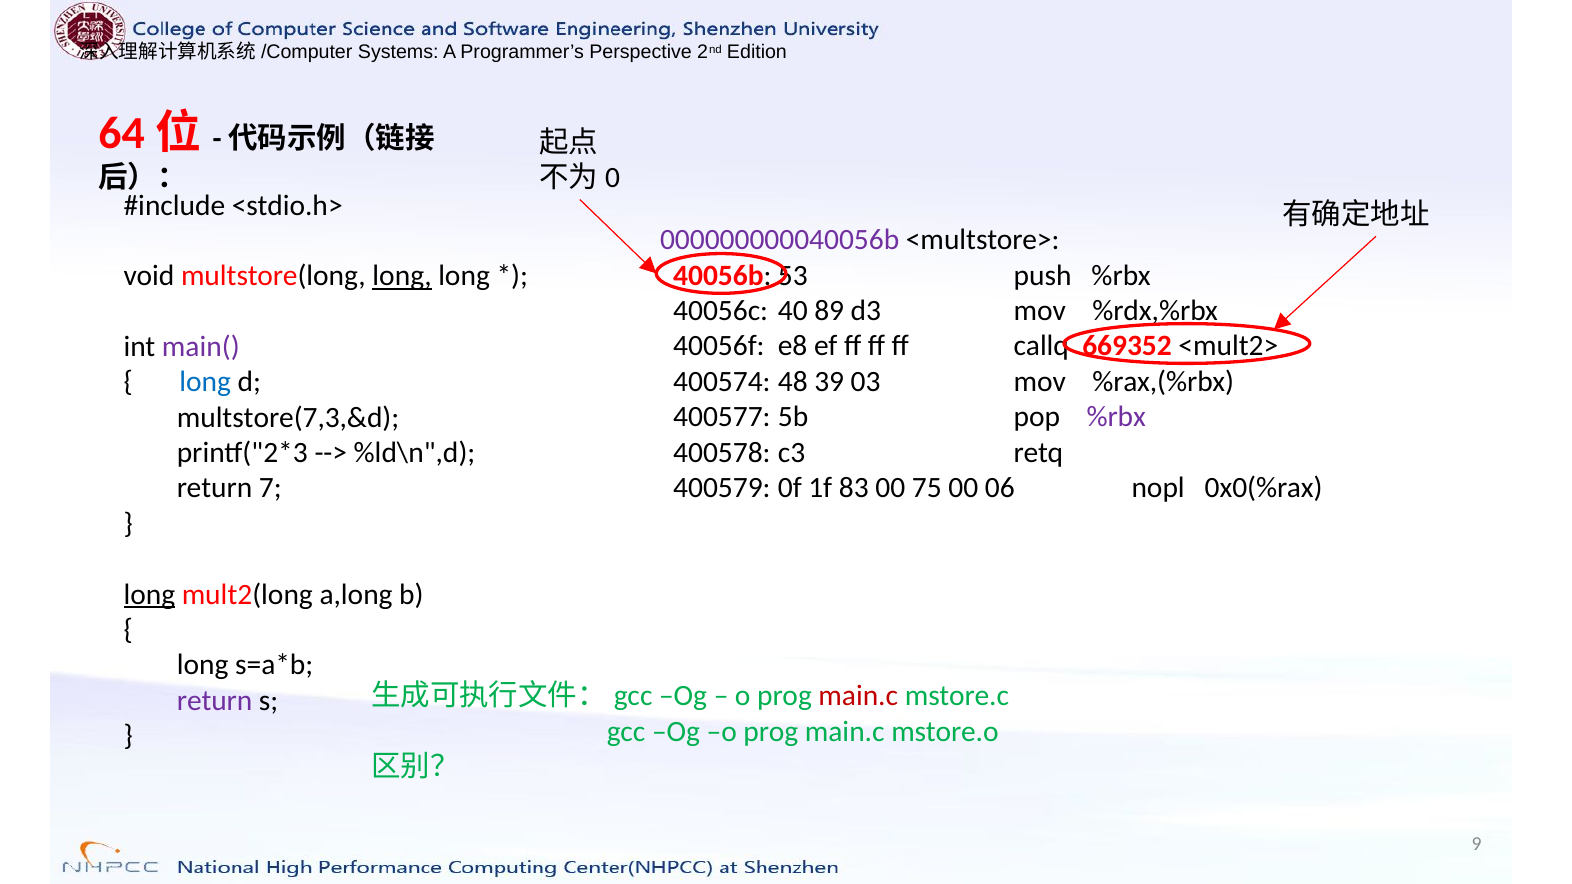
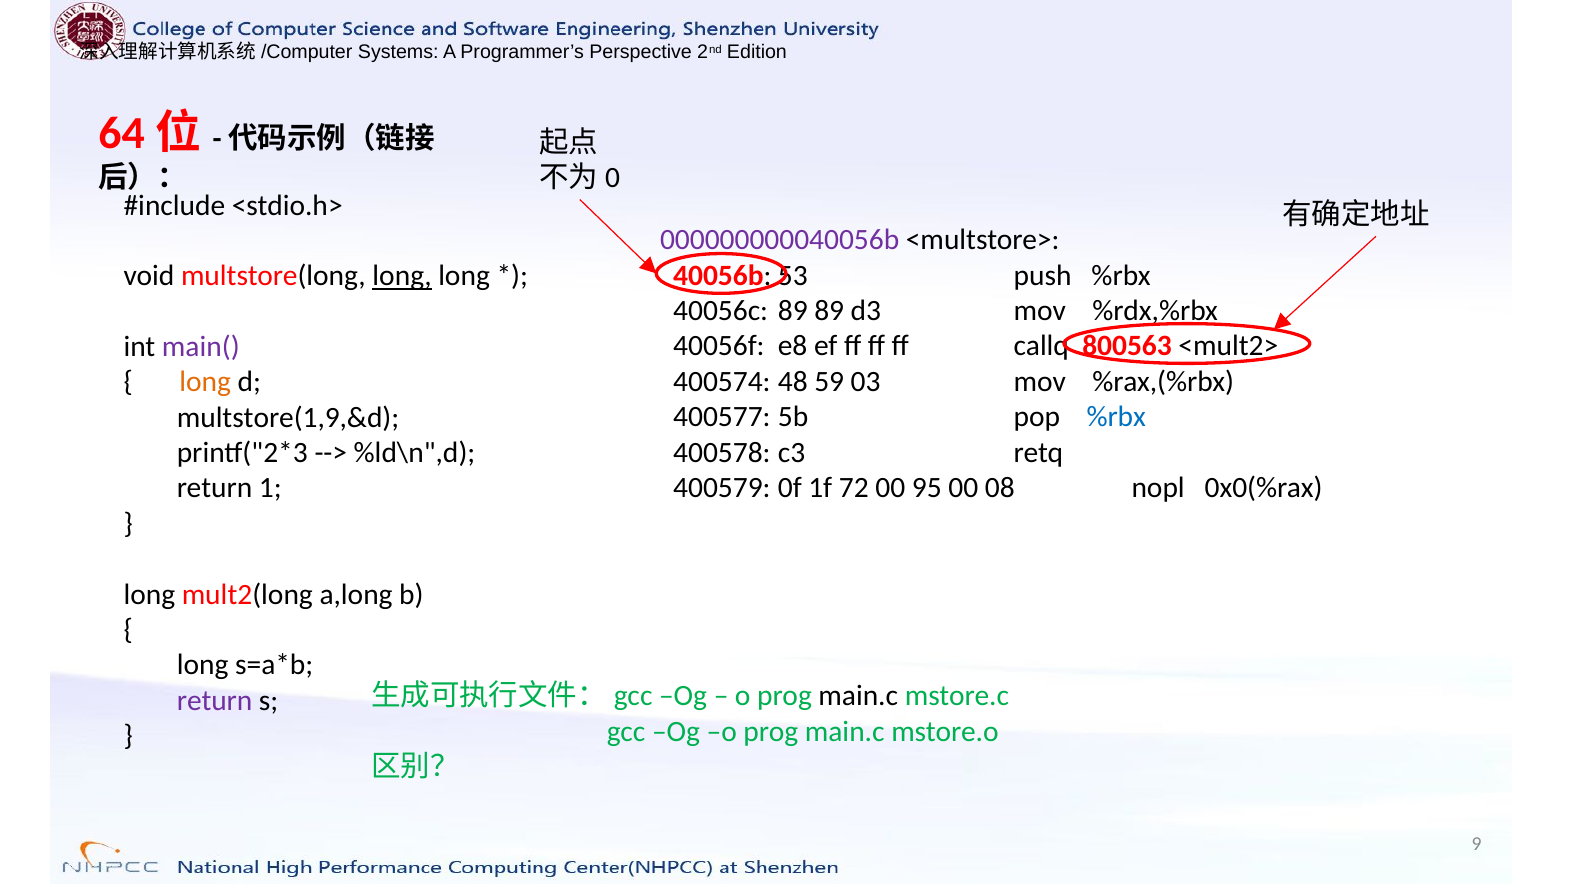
40056c 40: 40 -> 89 (793, 311)
669352: 669352 -> 800563 (1127, 346)
39: 39 -> 59 (829, 382)
long colour: blue -> orange (205, 382)
%rbx colour: purple -> blue (1116, 417)
multstore(7,3,&d: multstore(7,3,&d -> multstore(1,9,&d (288, 418)
83: 83 -> 72 (854, 488)
75: 75 -> 95 (927, 488)
06: 06 -> 08 (1000, 488)
7: 7 -> 1 (270, 488)
long underline: present -> none (149, 594)
main.c colour: red -> black (858, 696)
